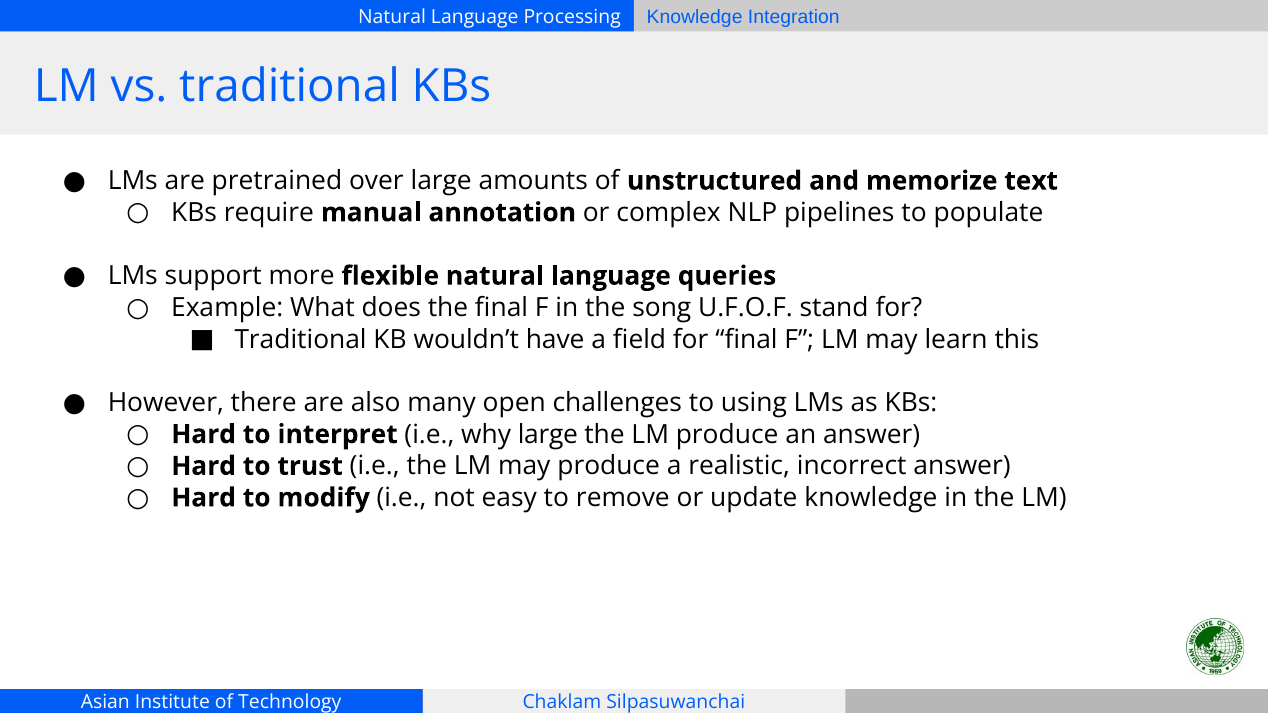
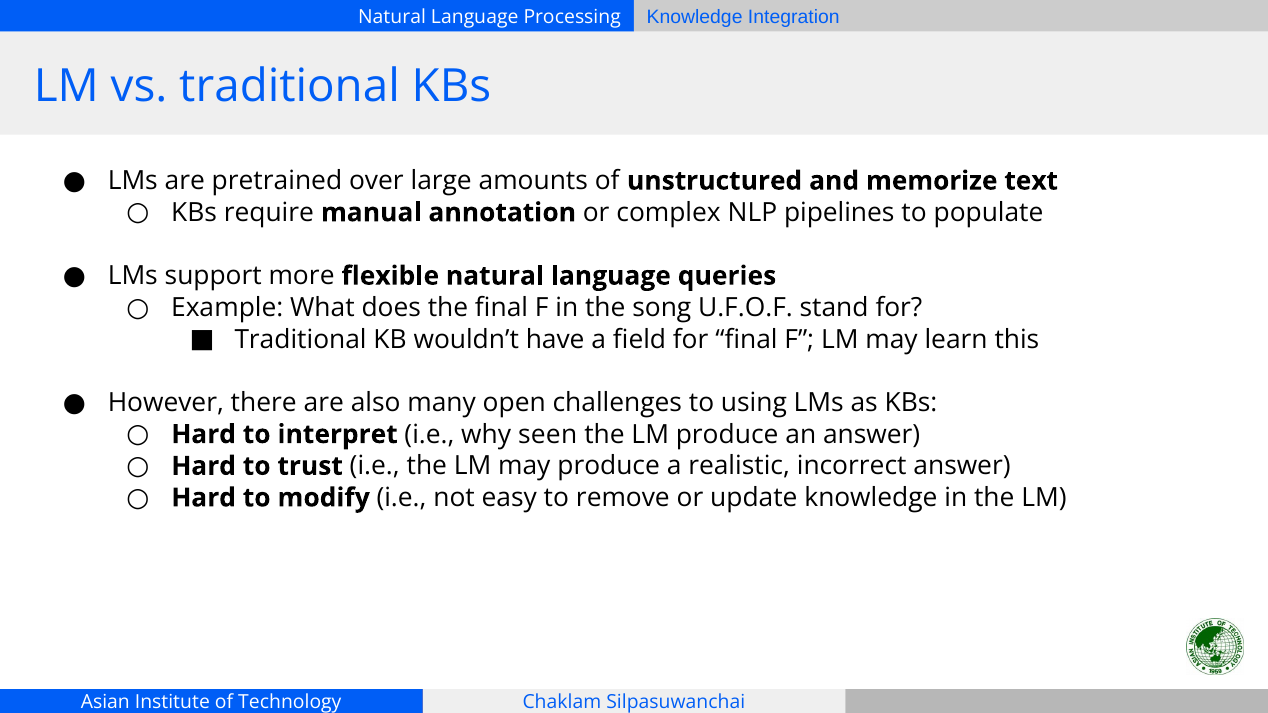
why large: large -> seen (548, 435)
